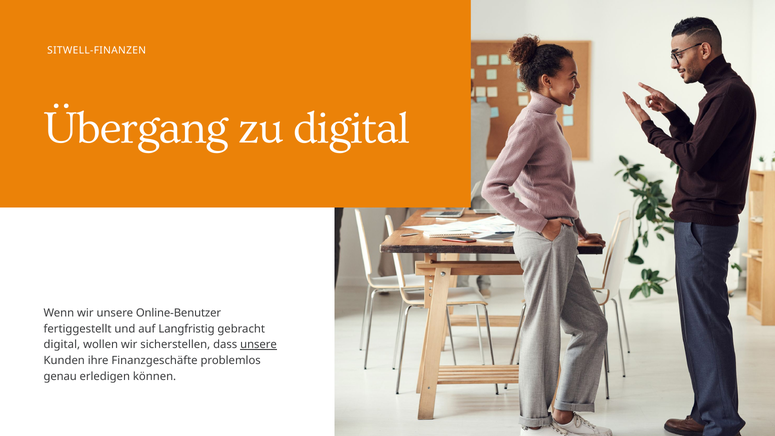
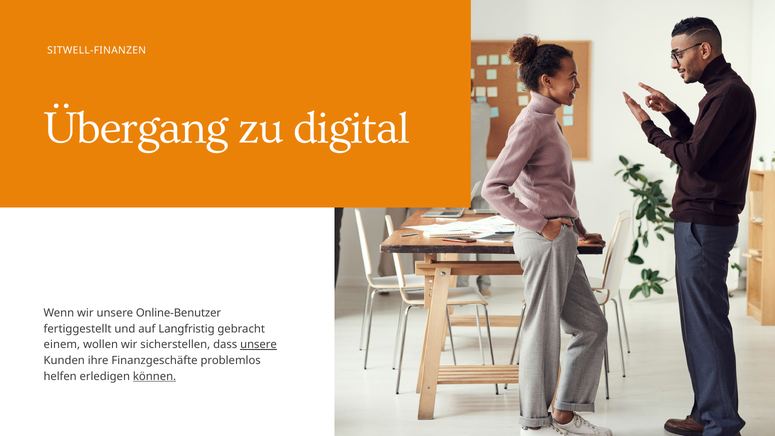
digital: digital -> einem (62, 345)
genau: genau -> helfen (60, 376)
können underline: none -> present (155, 376)
